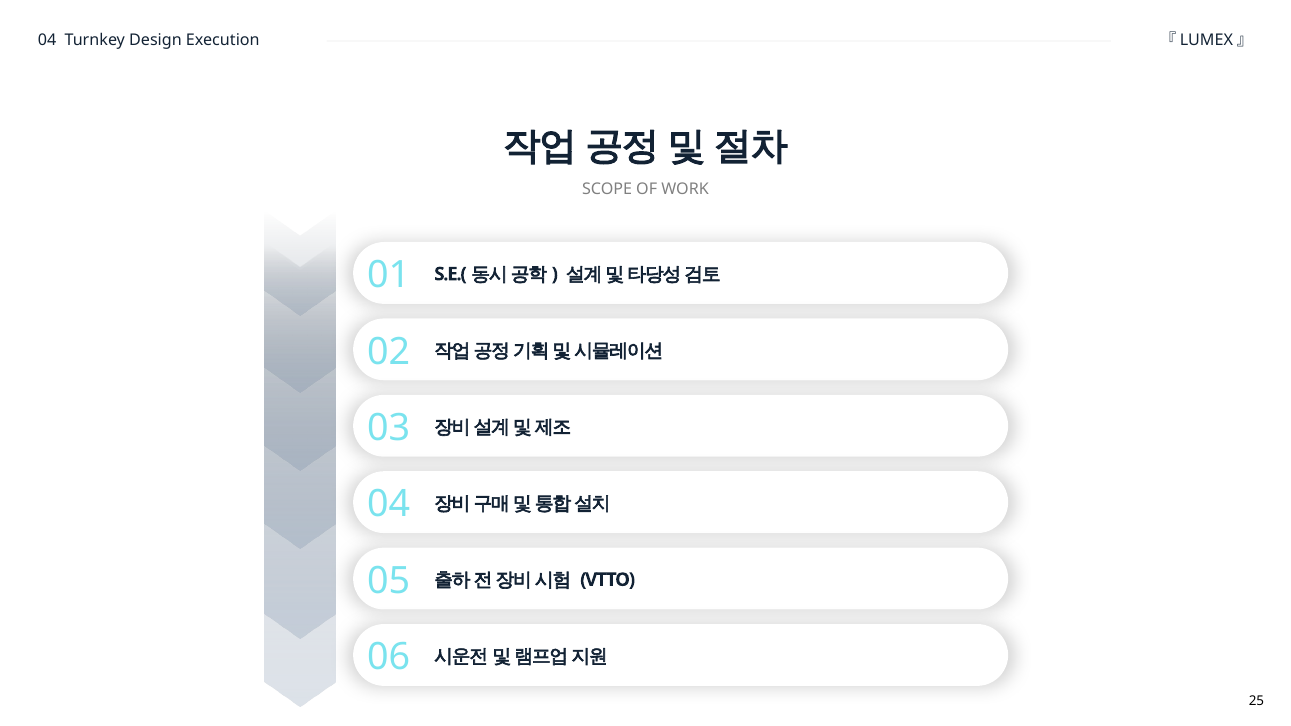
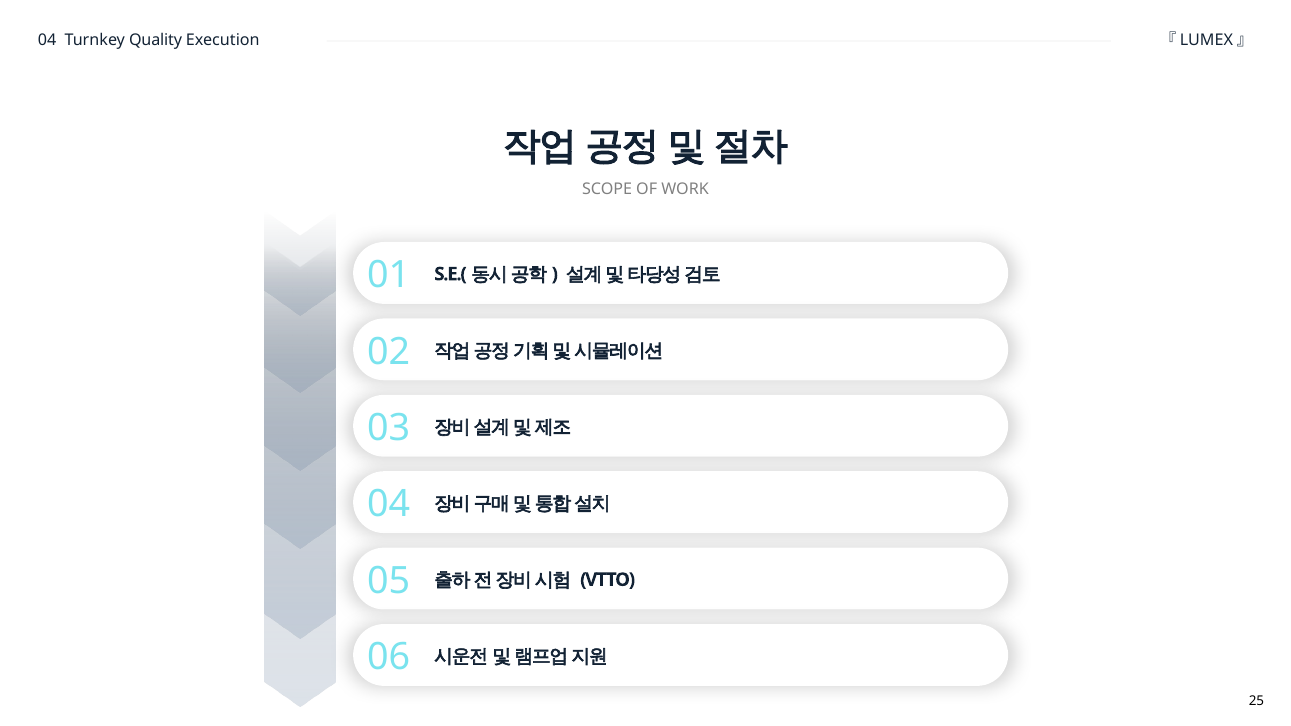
Design: Design -> Quality (156, 40)
